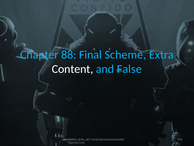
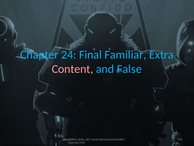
88: 88 -> 24 (69, 55)
Scheme: Scheme -> Familiar (125, 55)
Content colour: white -> pink (73, 69)
